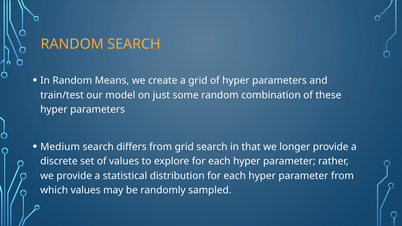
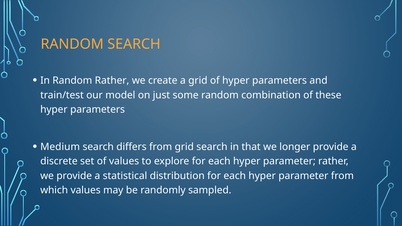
Random Means: Means -> Rather (112, 81)
